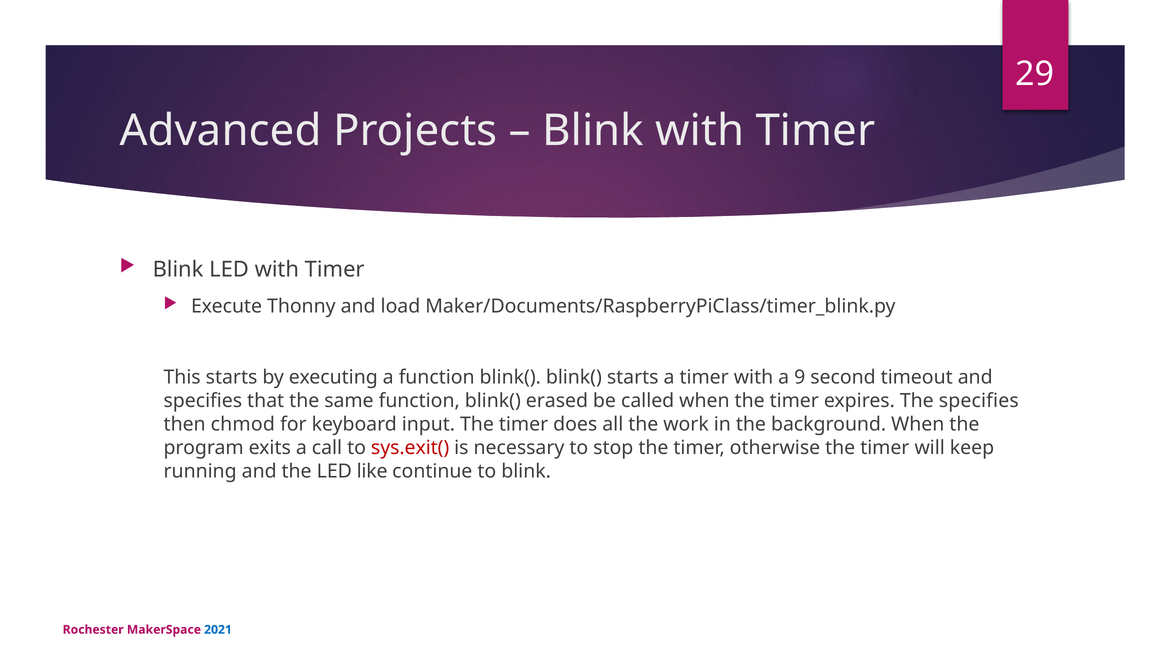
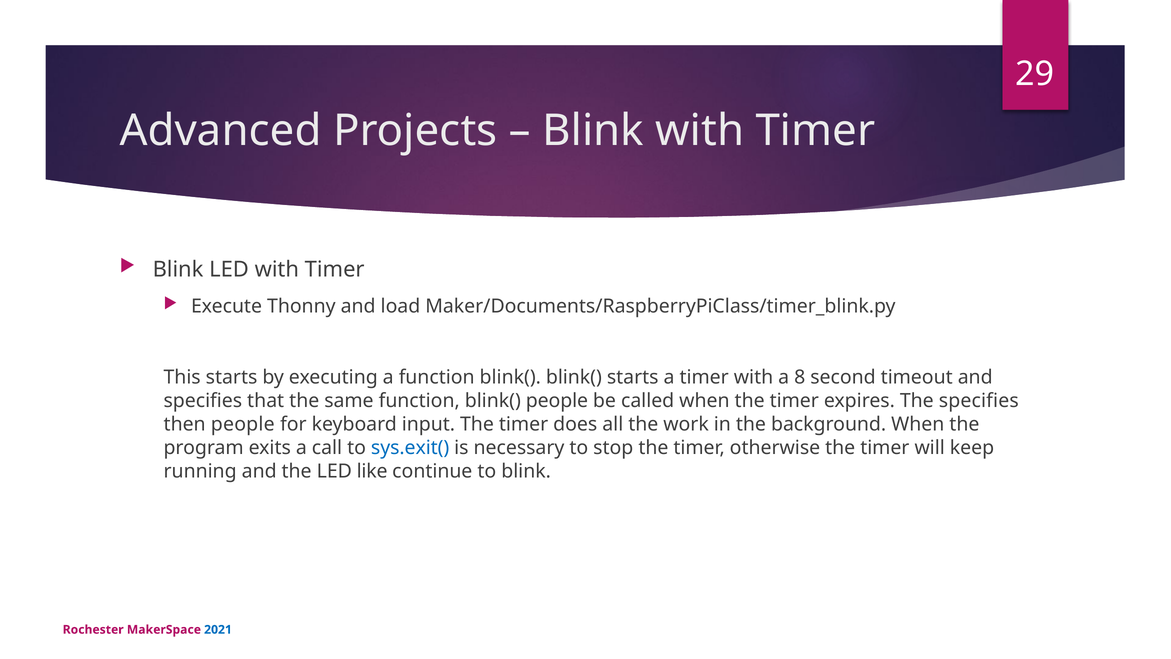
9: 9 -> 8 (800, 377)
blink( erased: erased -> people (557, 401)
then chmod: chmod -> people (243, 424)
sys.exit( colour: red -> blue (410, 448)
